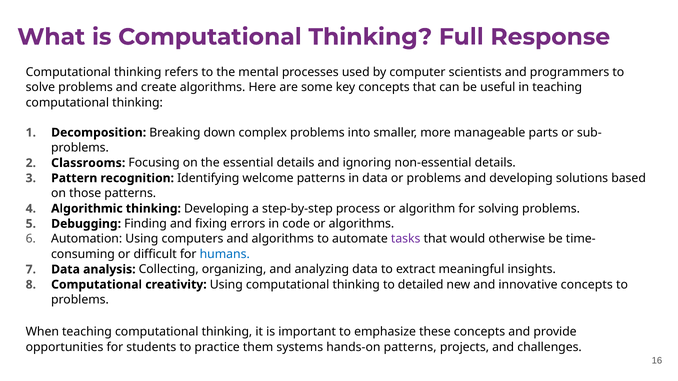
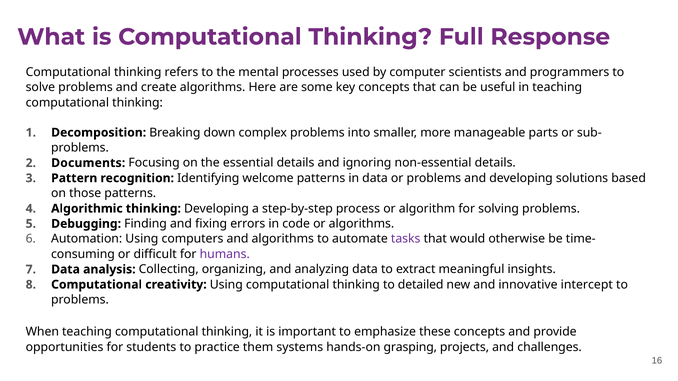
Classrooms: Classrooms -> Documents (88, 163)
humans colour: blue -> purple (225, 254)
innovative concepts: concepts -> intercept (587, 285)
hands-on patterns: patterns -> grasping (410, 347)
